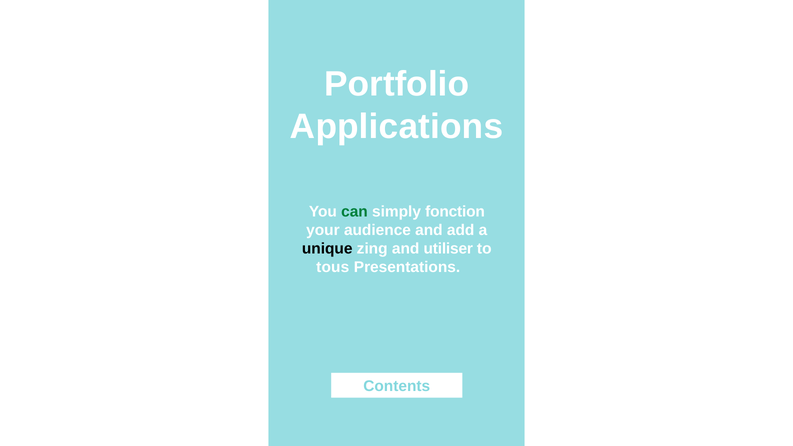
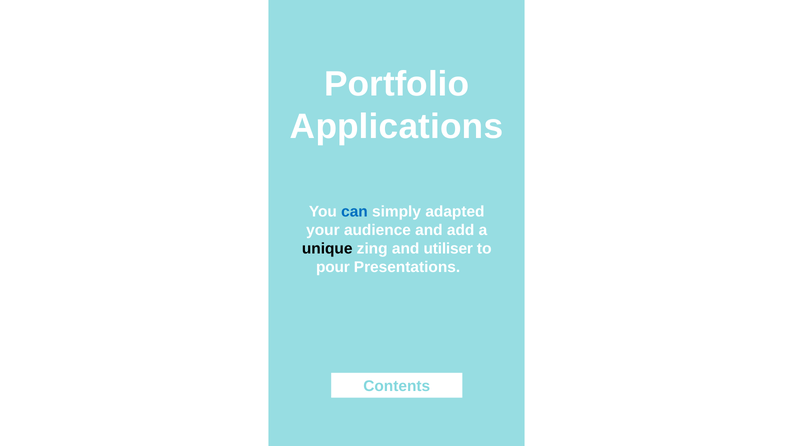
can colour: green -> blue (354, 212)
fonction: fonction -> adapted (455, 212)
tous: tous -> pour (333, 267)
